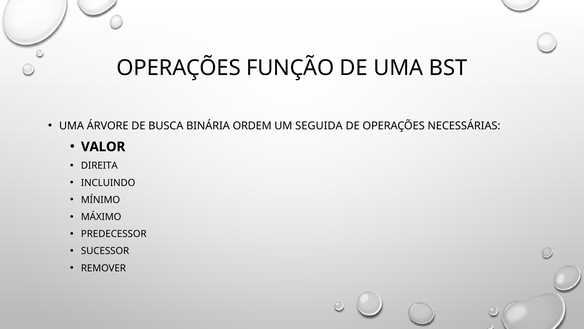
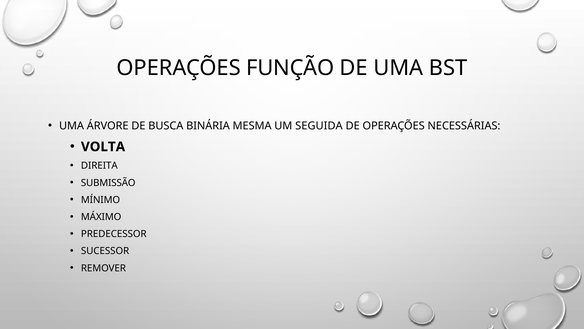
ORDEM: ORDEM -> MESMA (252, 126)
VALOR: VALOR -> VOLTA (103, 147)
INCLUINDO: INCLUINDO -> SUBMISSÃO (108, 183)
